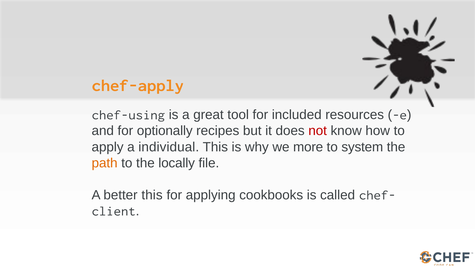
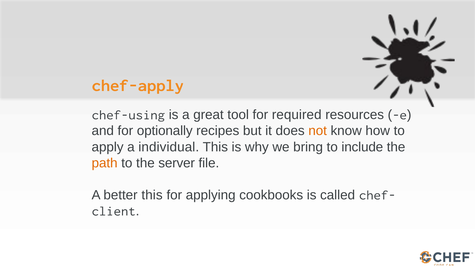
included: included -> required (297, 115)
not colour: red -> orange (318, 131)
more: more -> bring (308, 147)
system: system -> include (362, 147)
locally: locally -> server (177, 163)
